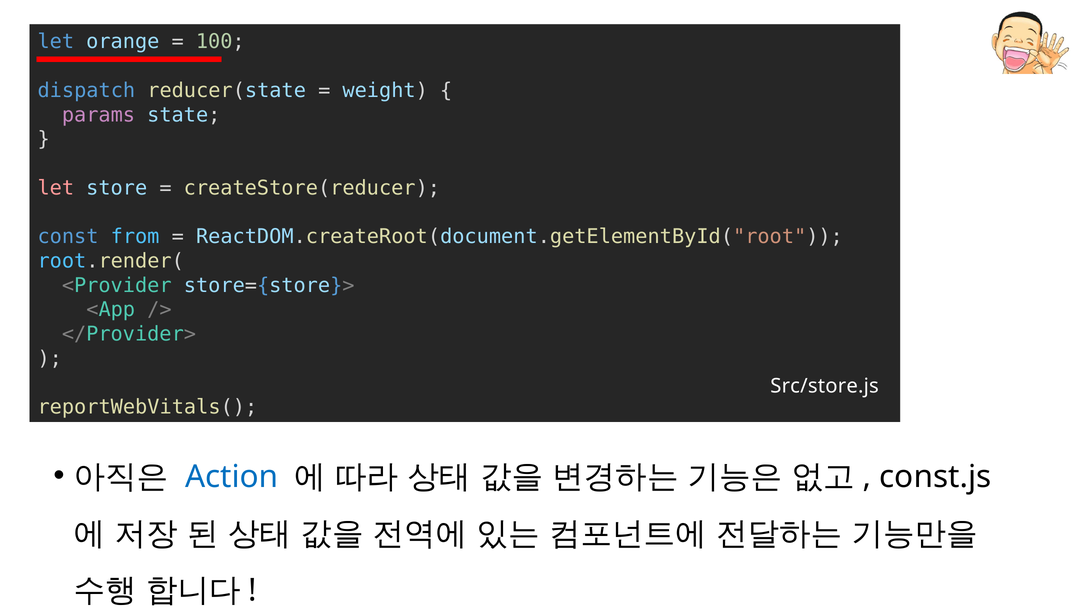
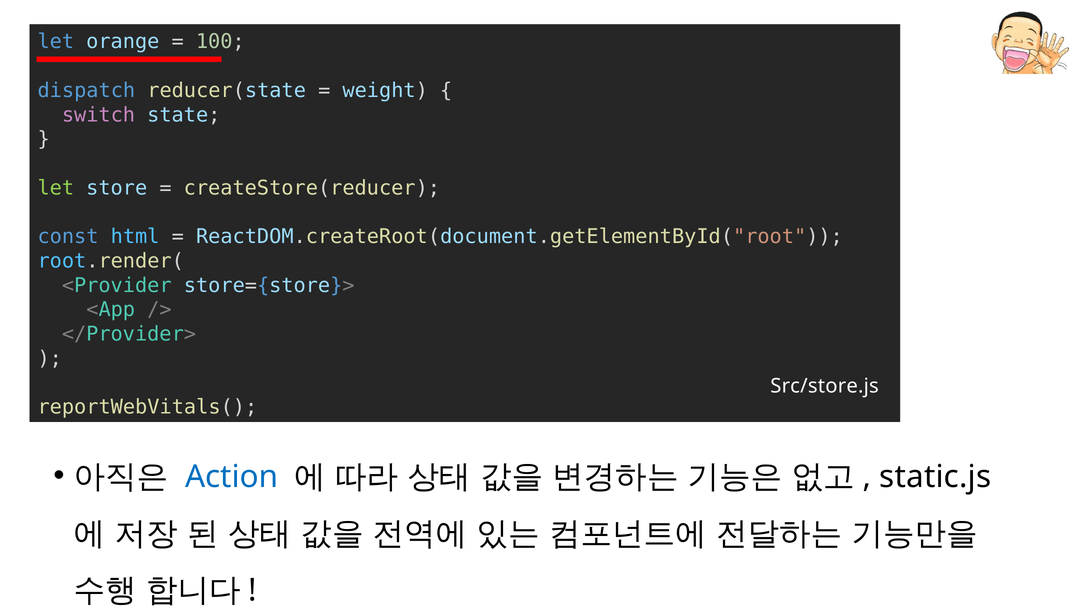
params: params -> switch (98, 115)
let colour: pink -> light green (56, 188)
from: from -> html (135, 237)
const.js: const.js -> static.js (935, 476)
